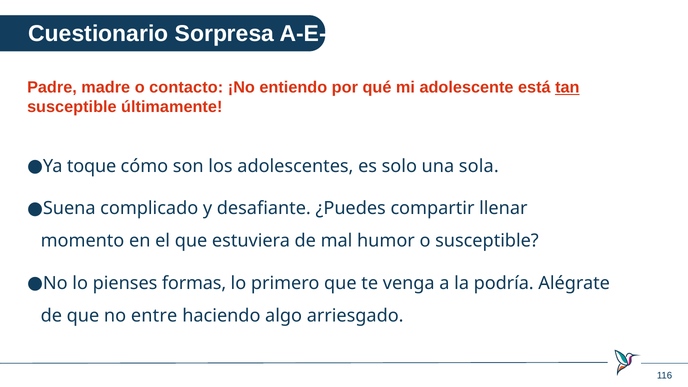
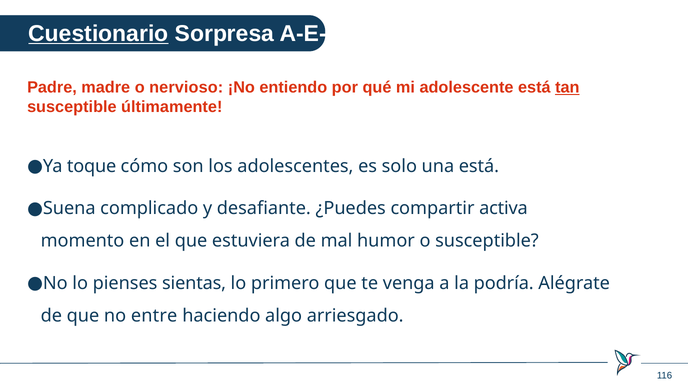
Cuestionario underline: none -> present (98, 34)
contacto: contacto -> nervioso (186, 87)
una sola: sola -> está (479, 166)
llenar: llenar -> activa (503, 208)
formas: formas -> sientas (194, 283)
